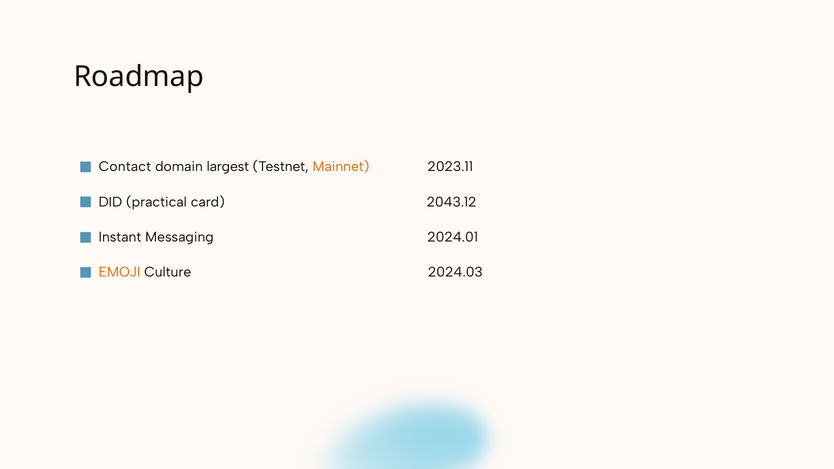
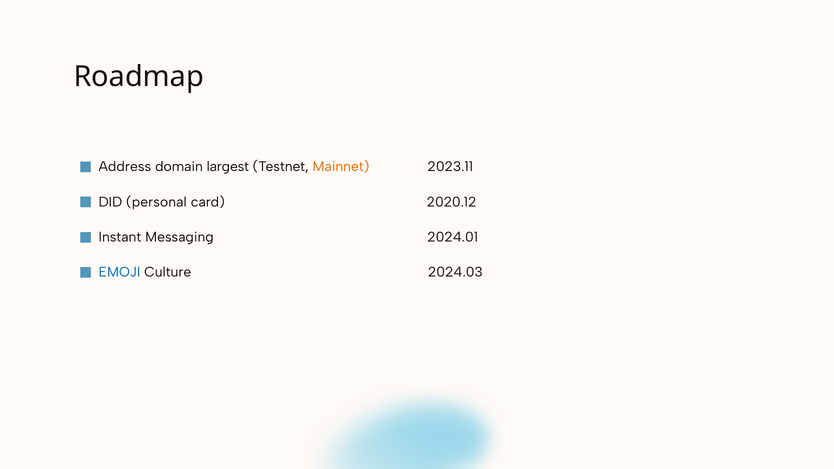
Contact: Contact -> Address (125, 167)
practical: practical -> personal (156, 202)
2043.12: 2043.12 -> 2020.12 (452, 202)
EMOJI colour: orange -> blue (119, 272)
